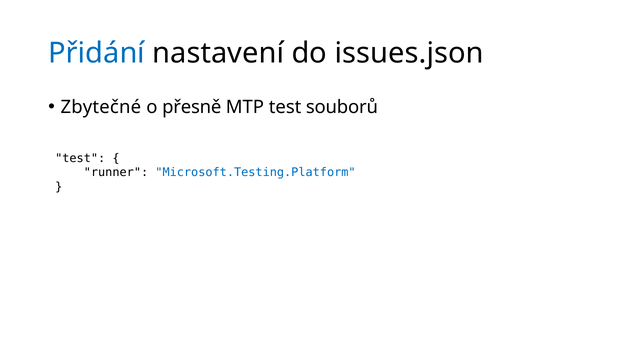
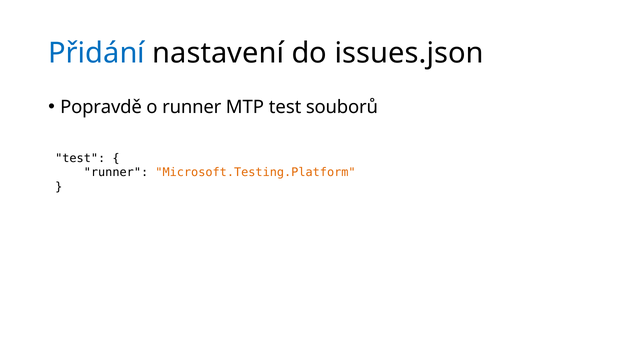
Zbytečné: Zbytečné -> Popravdě (101, 107)
o přesně: přesně -> runner (192, 107)
Microsoft.Testing.Platform colour: blue -> orange (255, 173)
